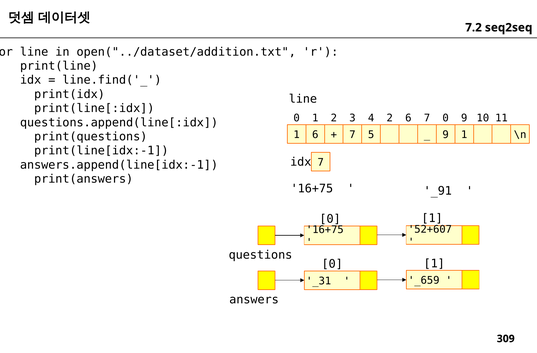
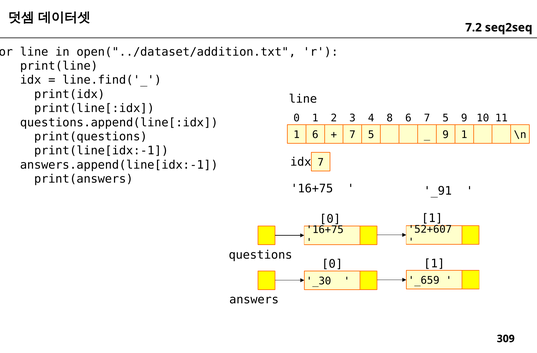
4 2: 2 -> 8 (390, 118)
6 7 0: 0 -> 5 (446, 118)
_31: _31 -> _30 (319, 281)
